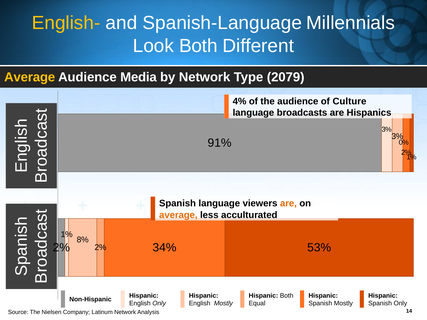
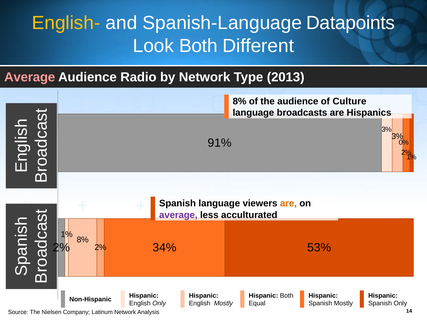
Millennials: Millennials -> Datapoints (351, 23)
Average colour: yellow -> pink (30, 77)
Media: Media -> Radio (138, 77)
2079: 2079 -> 2013 (286, 77)
4%: 4% -> 8% (240, 101)
average colour: orange -> purple (178, 215)
